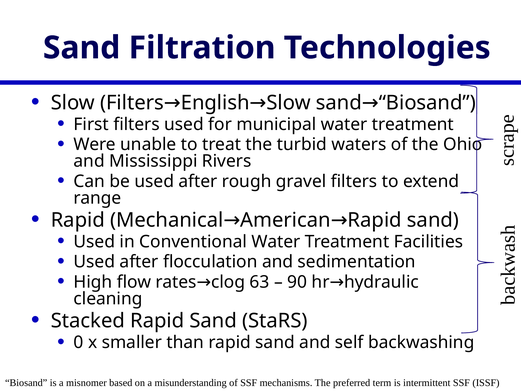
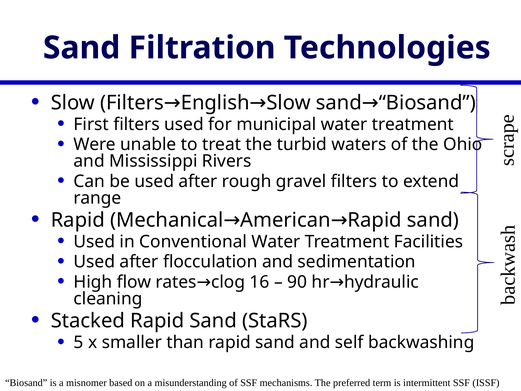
63: 63 -> 16 (260, 282)
0: 0 -> 5 (79, 342)
